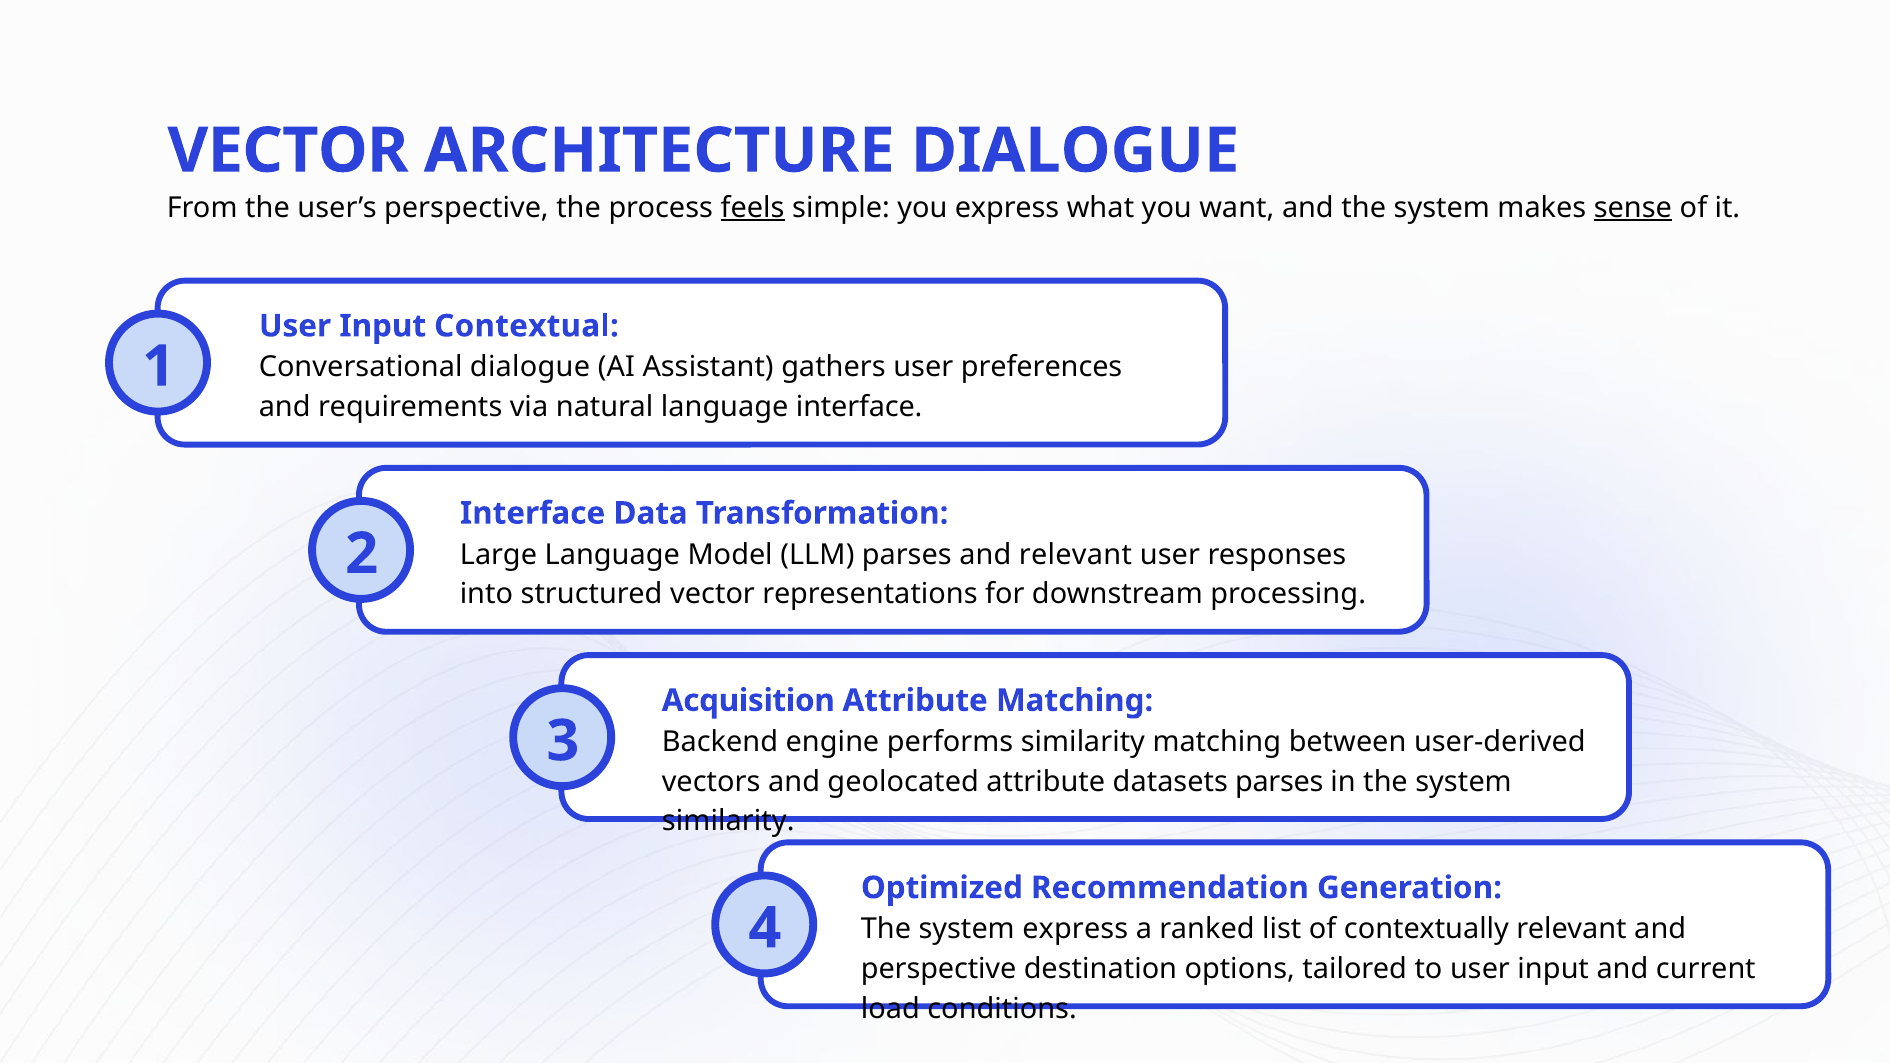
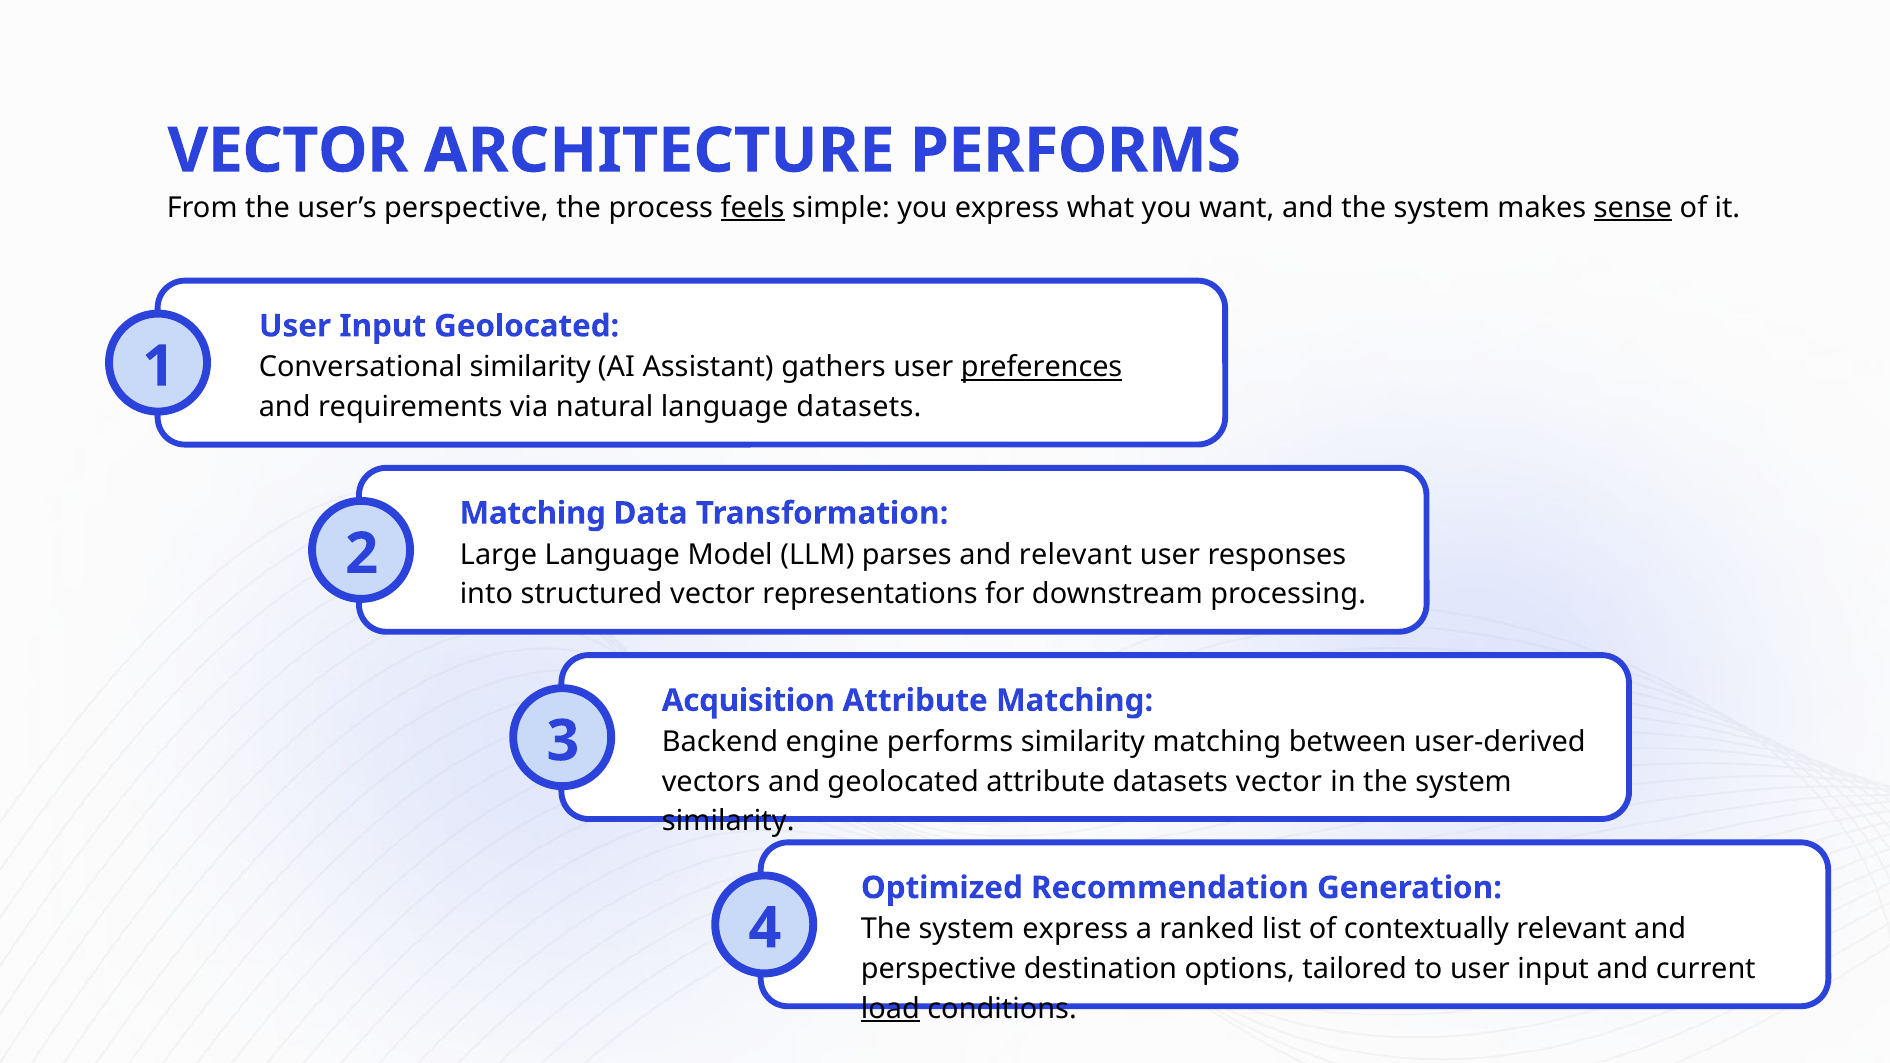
ARCHITECTURE DIALOGUE: DIALOGUE -> PERFORMS (1075, 151)
Input Contextual: Contextual -> Geolocated (527, 326)
Conversational dialogue: dialogue -> similarity (530, 367)
preferences underline: none -> present (1042, 367)
language interface: interface -> datasets (859, 407)
Interface: Interface -> Matching (533, 513)
datasets parses: parses -> vector (1279, 782)
load underline: none -> present (890, 1009)
